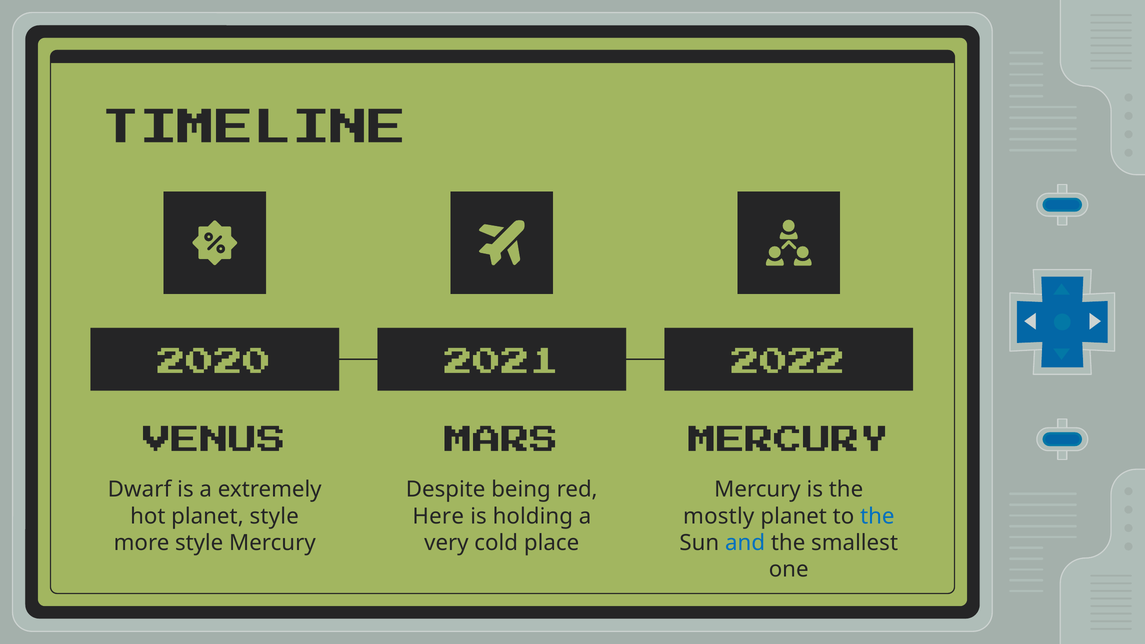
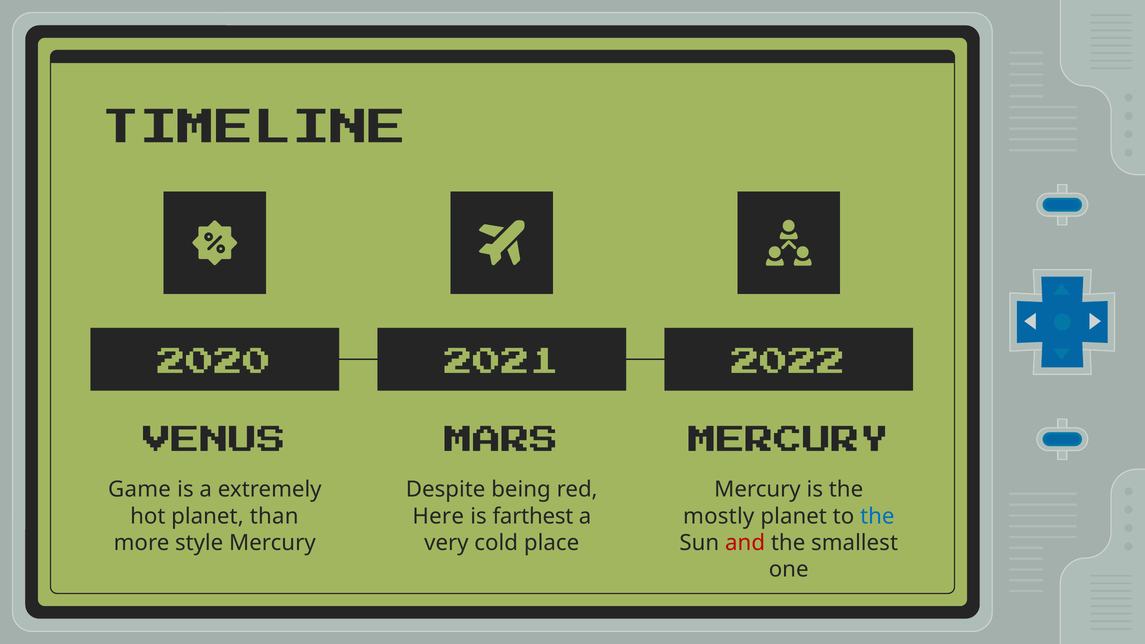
Dwarf: Dwarf -> Game (139, 490)
planet style: style -> than (274, 516)
holding: holding -> farthest (533, 516)
and colour: blue -> red (745, 543)
